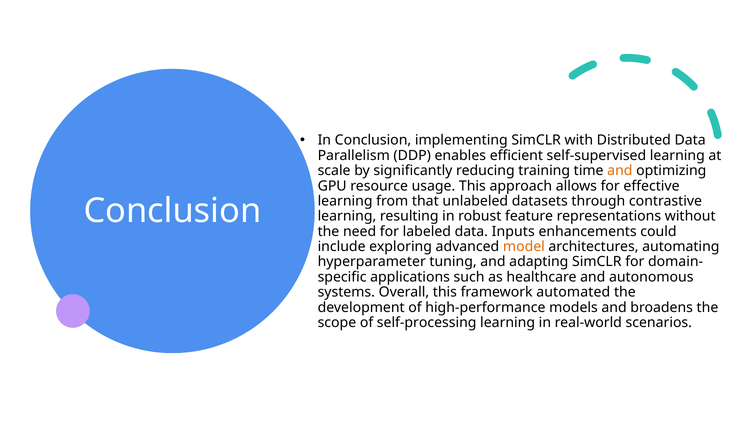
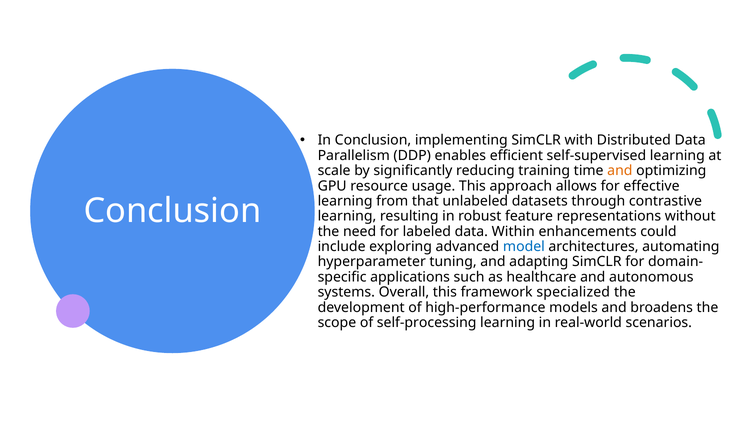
Inputs: Inputs -> Within (513, 232)
model colour: orange -> blue (524, 247)
automated: automated -> specialized (573, 293)
